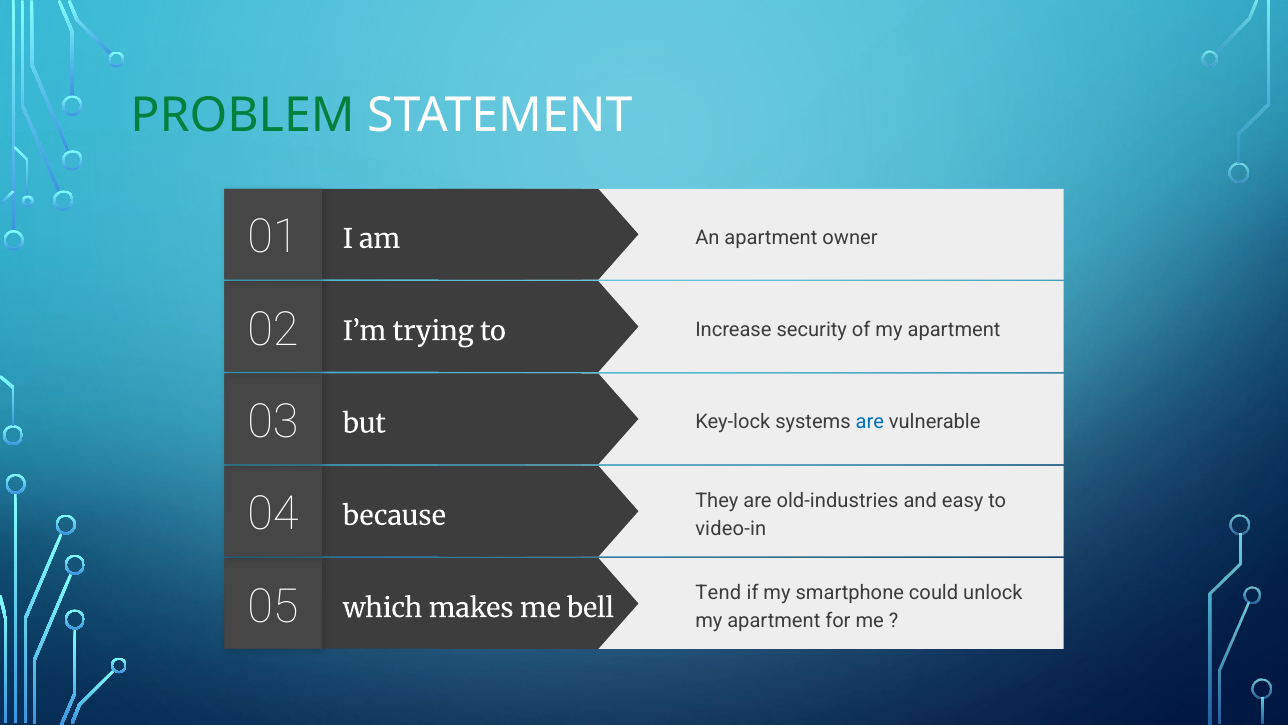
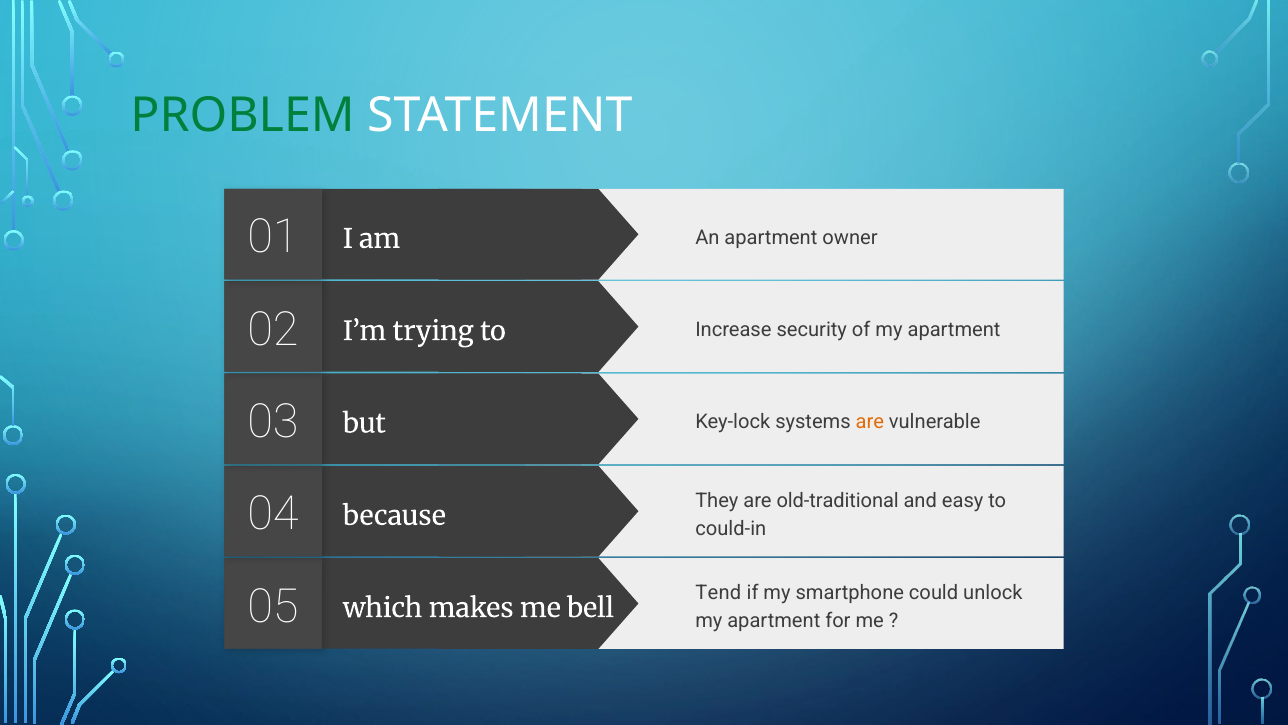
are colour: blue -> orange (870, 422)
old-industries: old-industries -> old-traditional (838, 500)
video-in: video-in -> could-in (731, 528)
